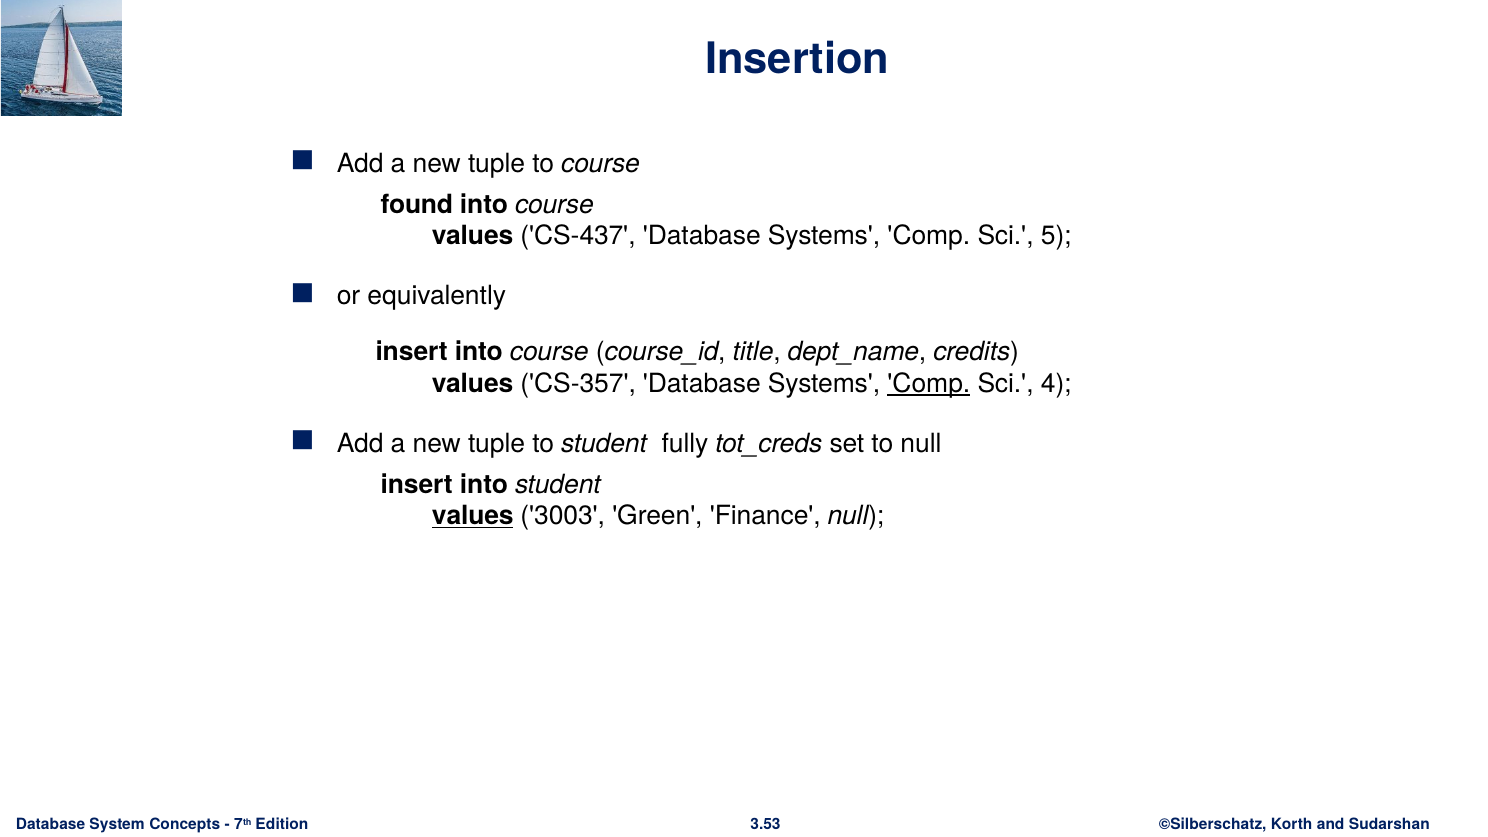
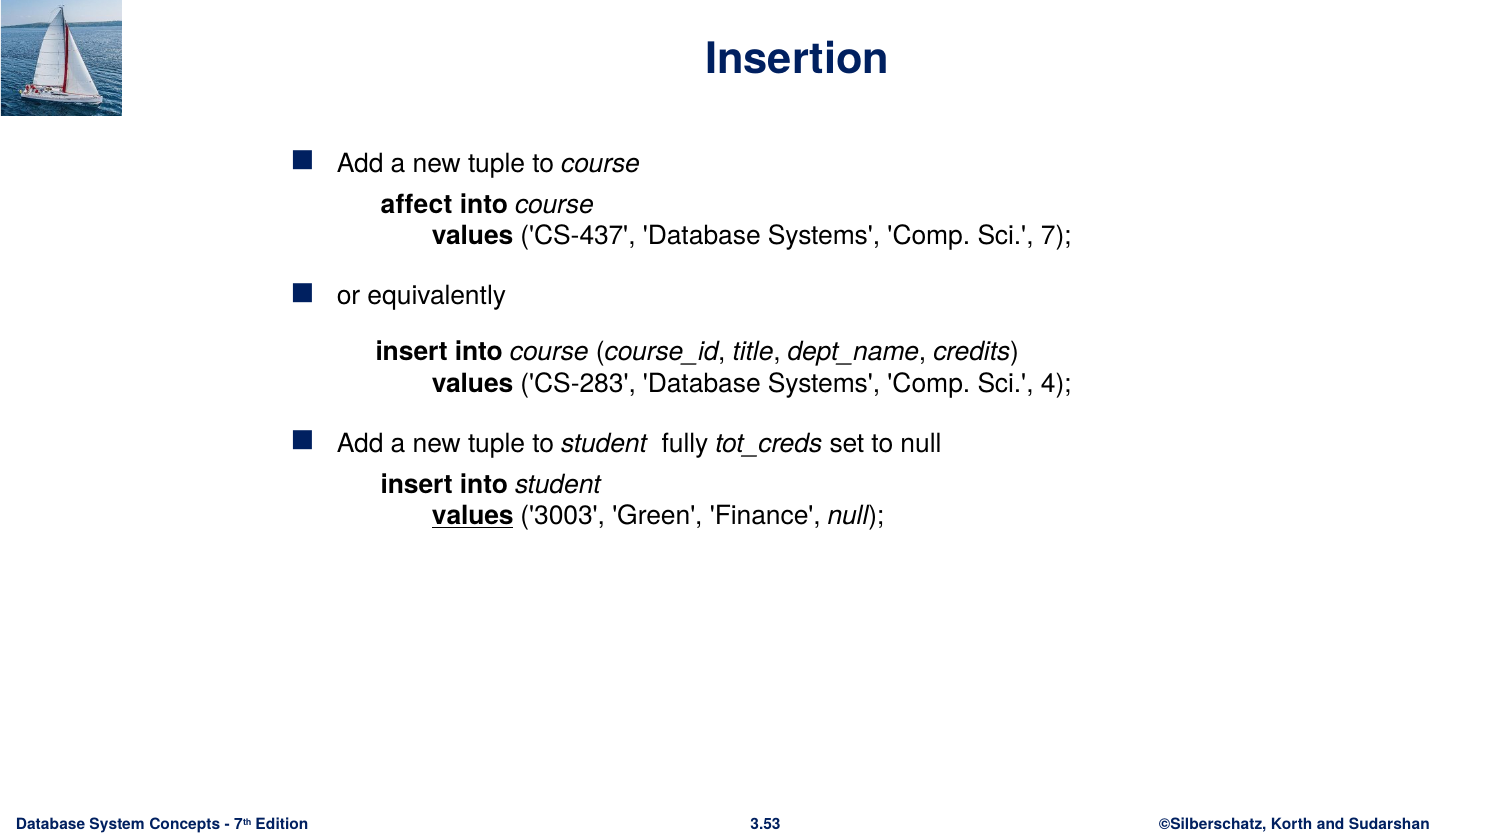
found: found -> affect (417, 204)
5: 5 -> 7 (1056, 236)
CS-357: CS-357 -> CS-283 (578, 383)
Comp underline: present -> none (929, 383)
